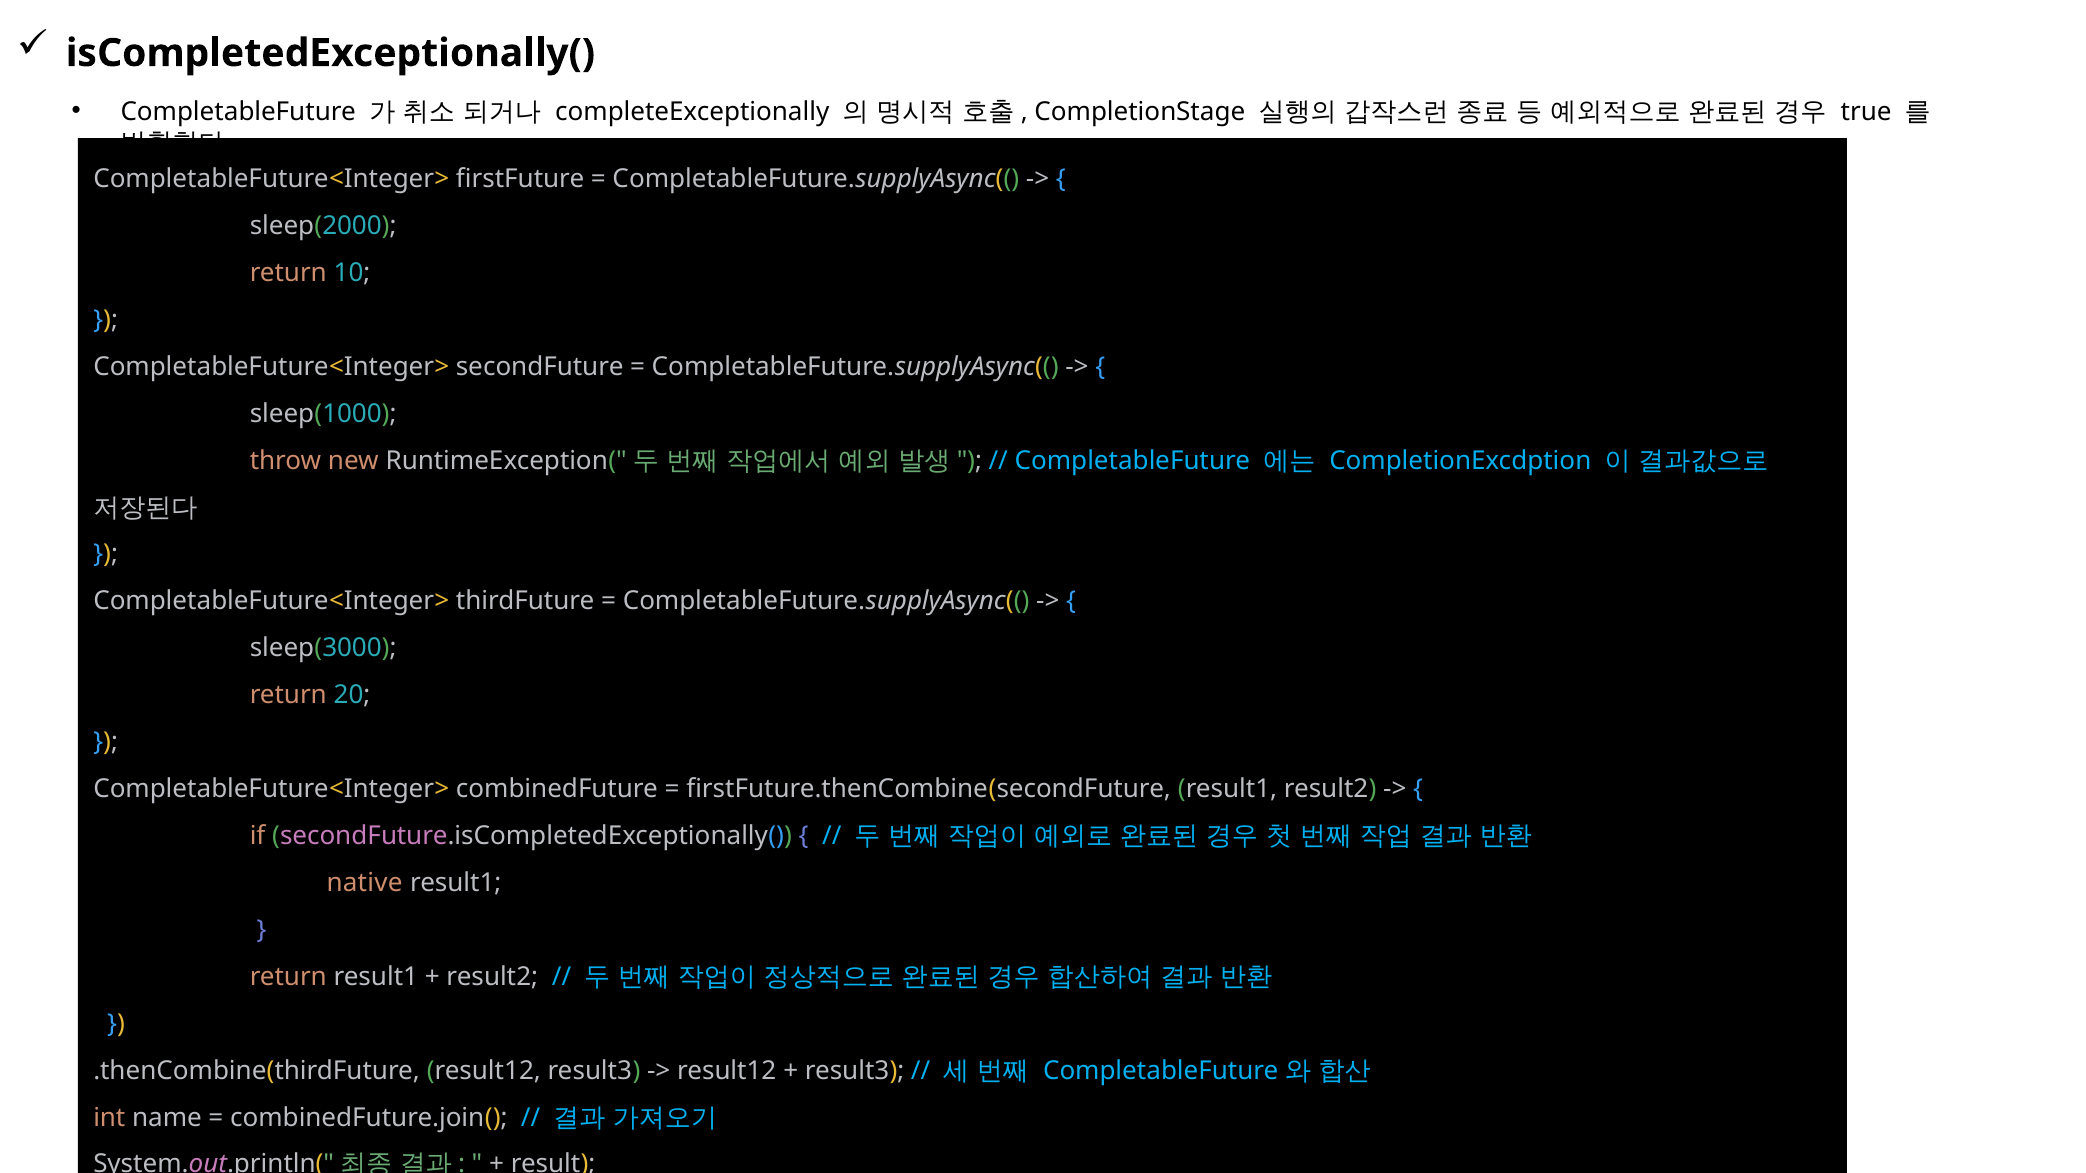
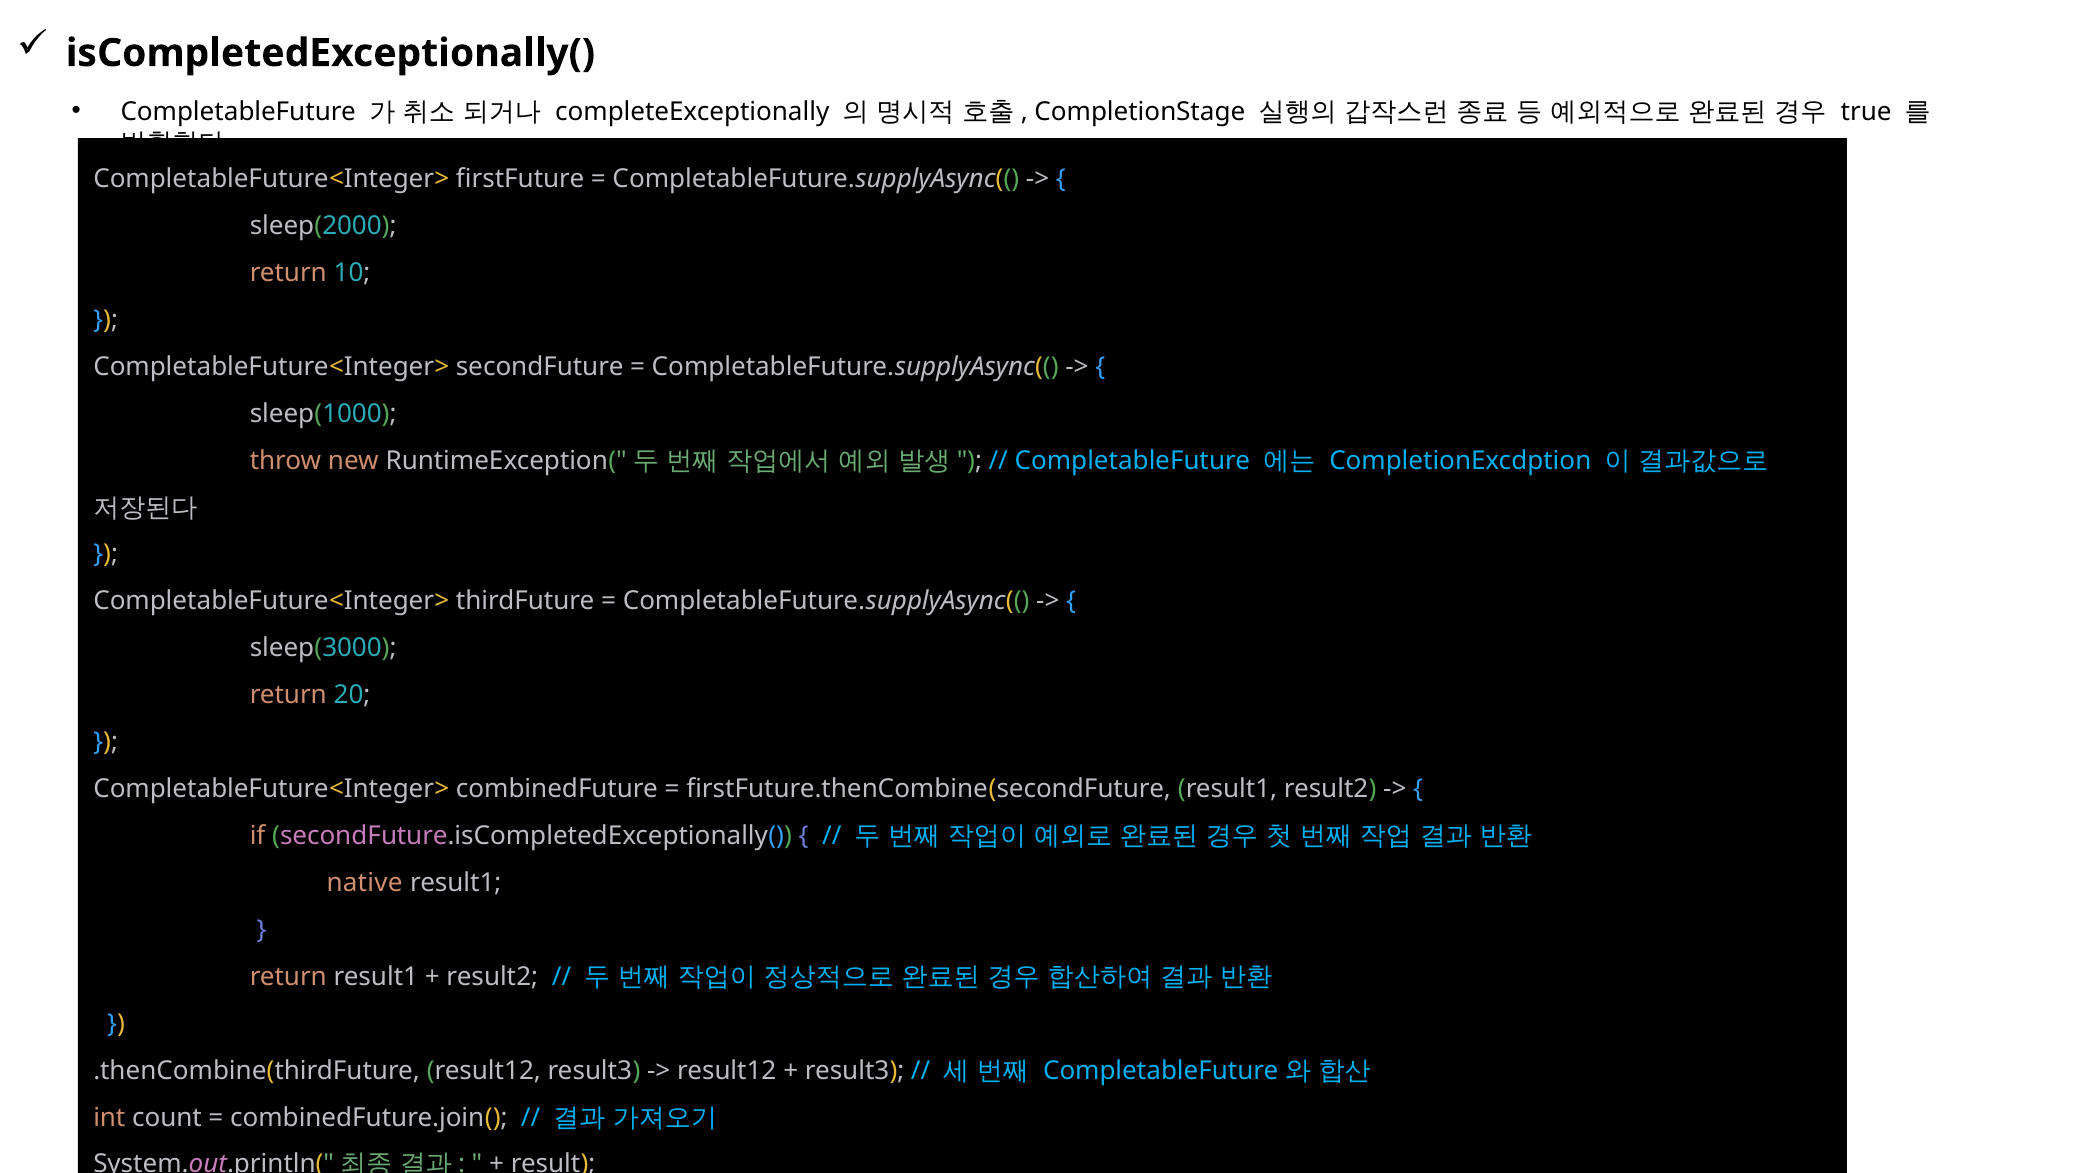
name: name -> count (167, 1118)
